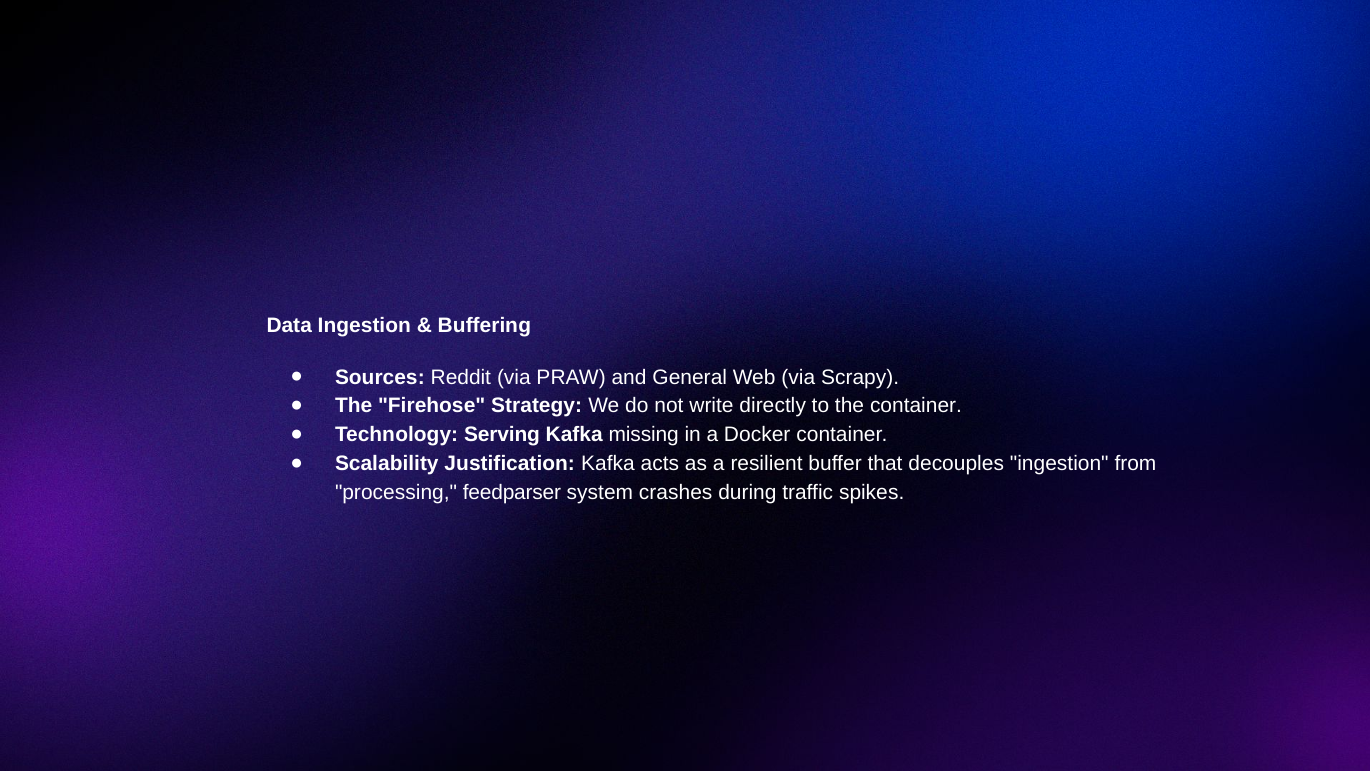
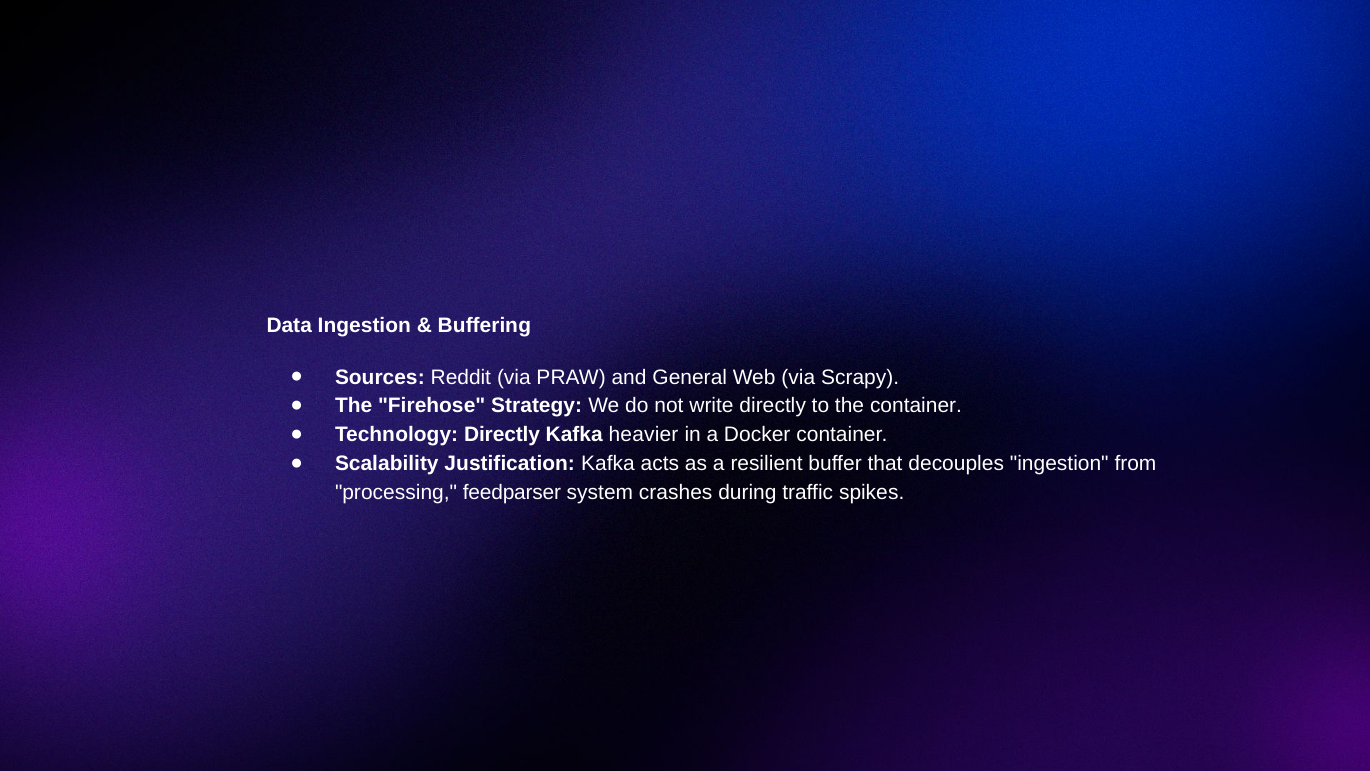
Technology Serving: Serving -> Directly (502, 435)
missing: missing -> heavier (644, 435)
